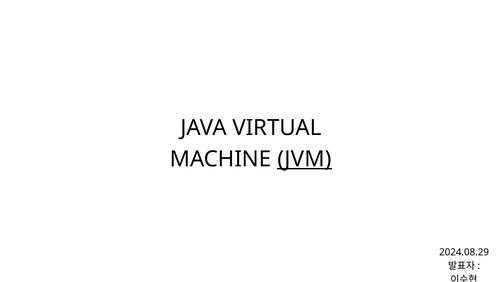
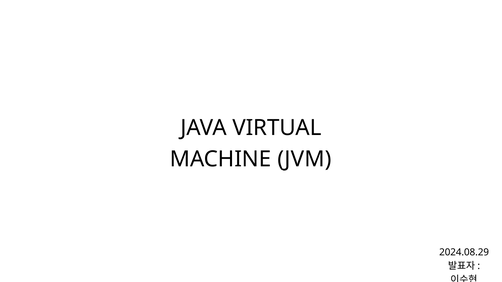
JVM underline: present -> none (305, 159)
